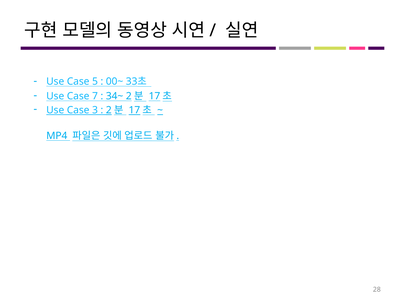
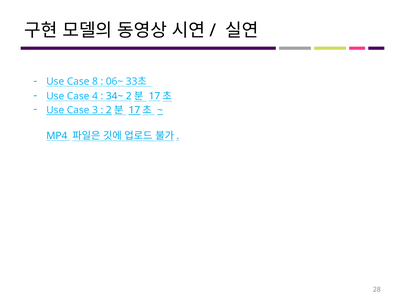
5: 5 -> 8 (95, 82)
00~: 00~ -> 06~ (115, 82)
7: 7 -> 4 (95, 96)
